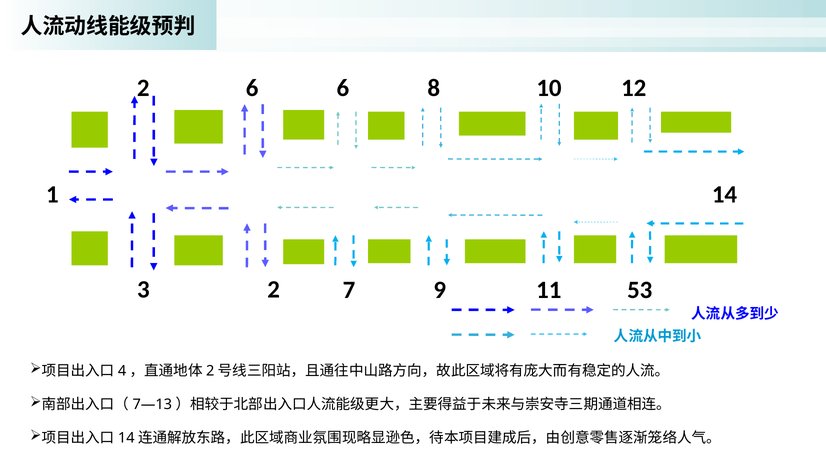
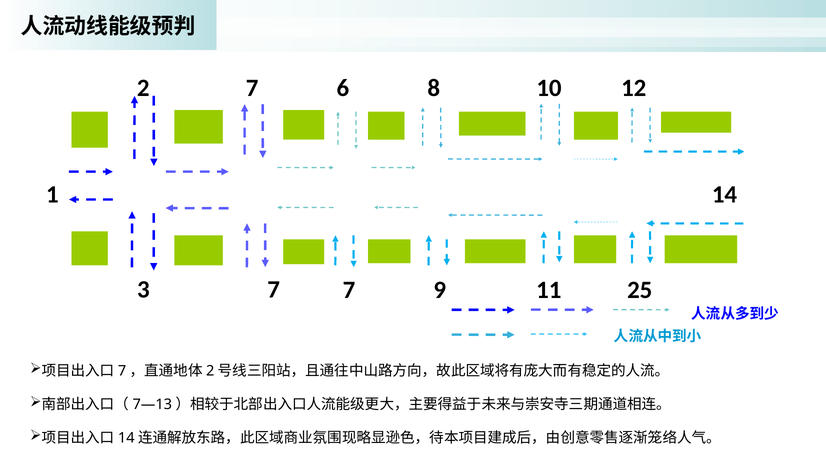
2 6: 6 -> 7 (252, 88)
3 2: 2 -> 7 (274, 289)
53: 53 -> 25 (640, 290)
4: 4 -> 7 (122, 371)
